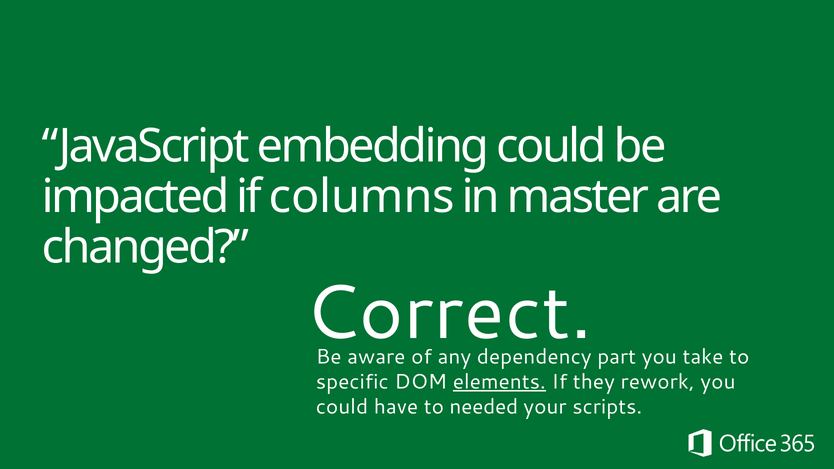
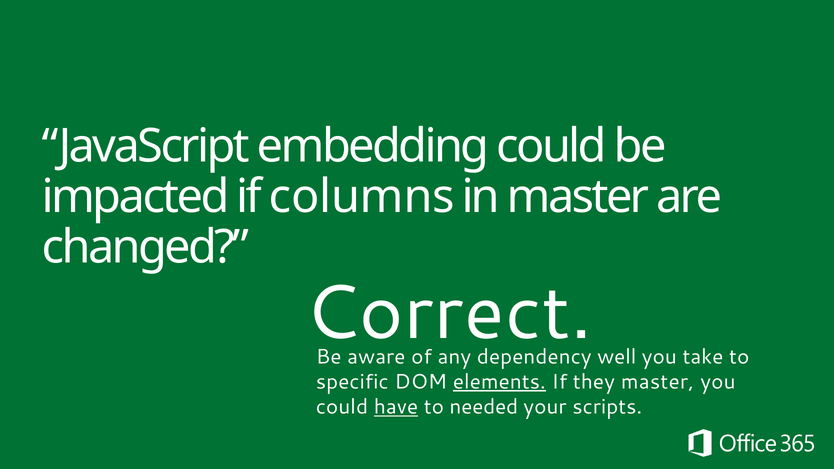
part: part -> well (617, 357)
they rework: rework -> master (658, 382)
have underline: none -> present (396, 407)
